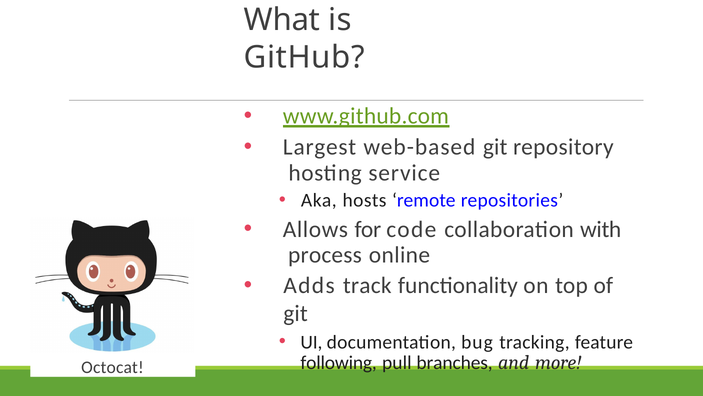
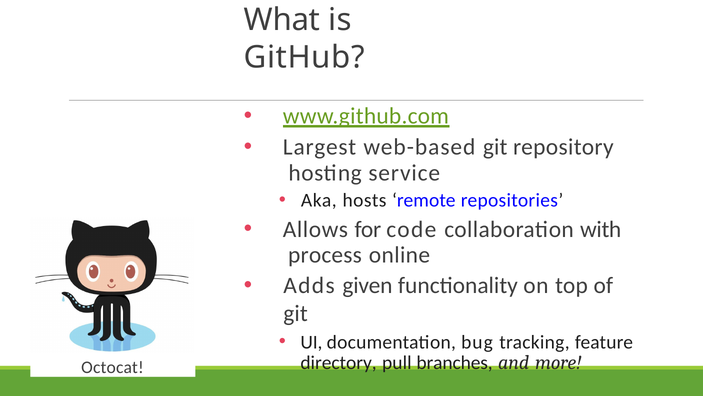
track: track -> given (367, 285)
following: following -> directory (339, 362)
